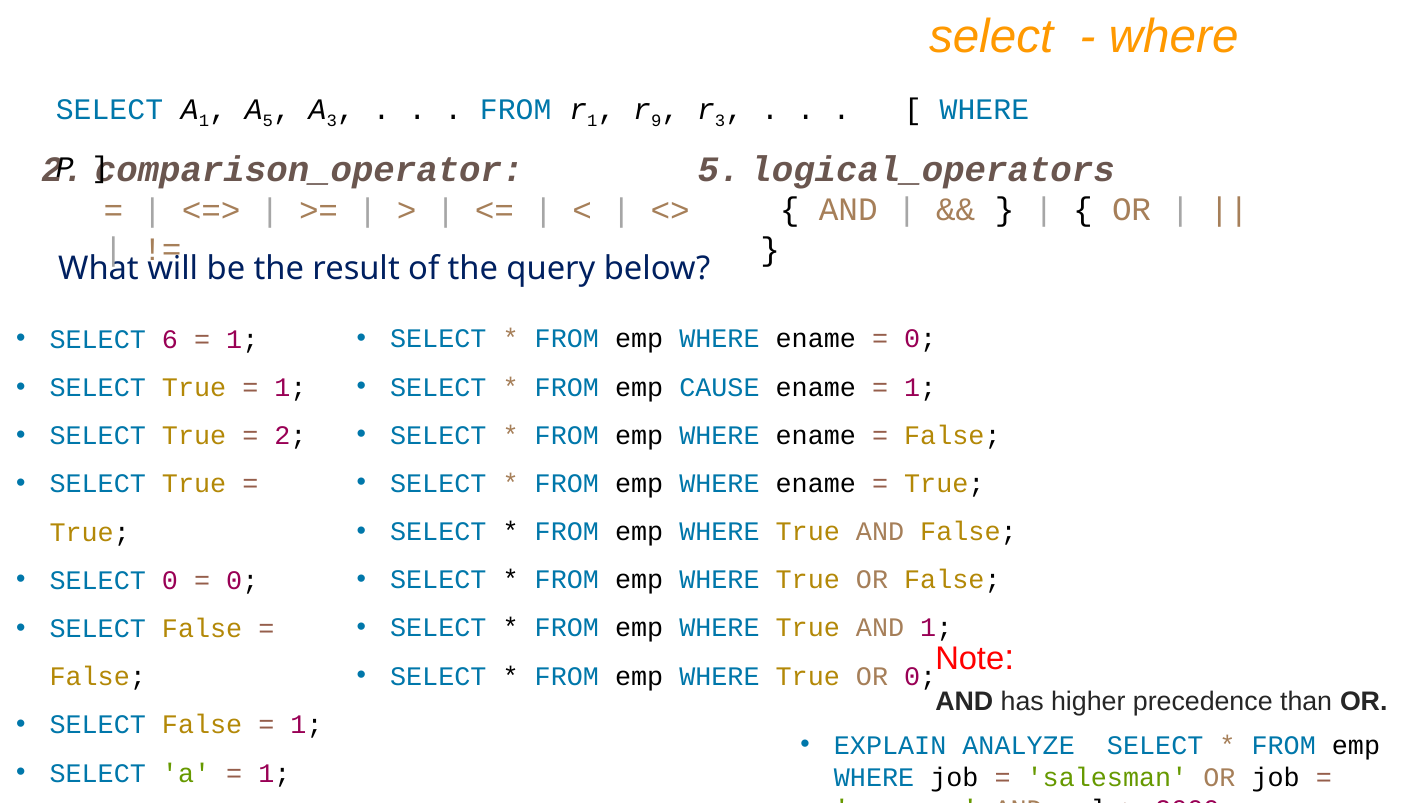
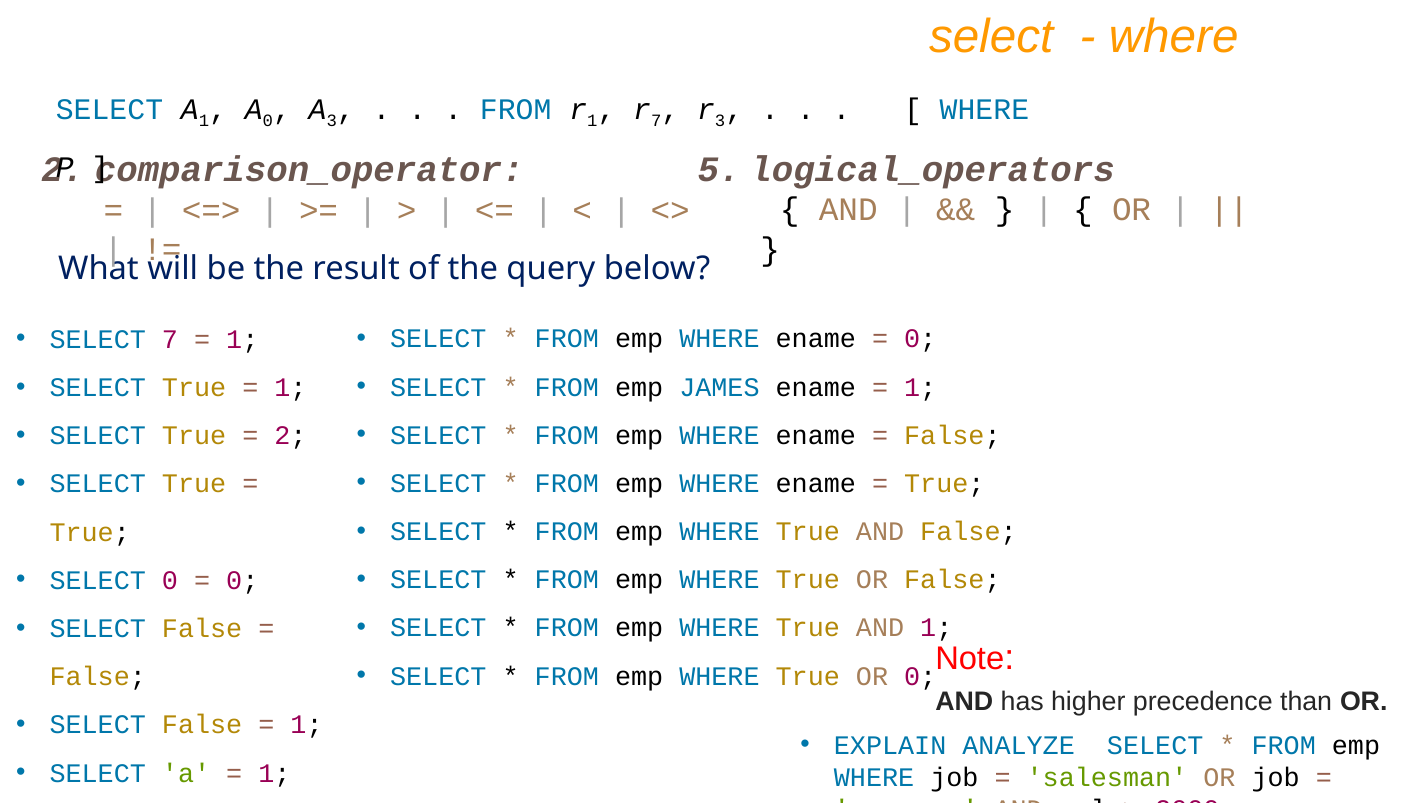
A 5: 5 -> 0 (268, 121)
9: 9 -> 7 (656, 121)
SELECT 6: 6 -> 7 (170, 340)
CAUSE: CAUSE -> JAMES (719, 387)
